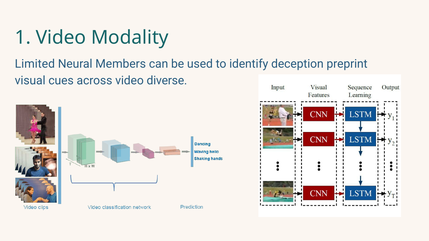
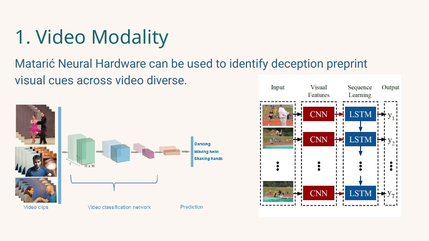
Limited: Limited -> Matarić (35, 64)
Members: Members -> Hardware (121, 64)
